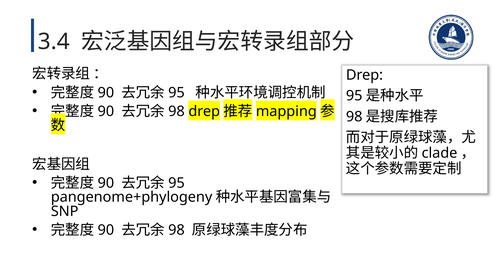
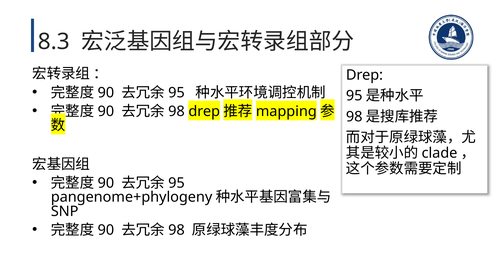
3.4: 3.4 -> 8.3 (54, 42)
